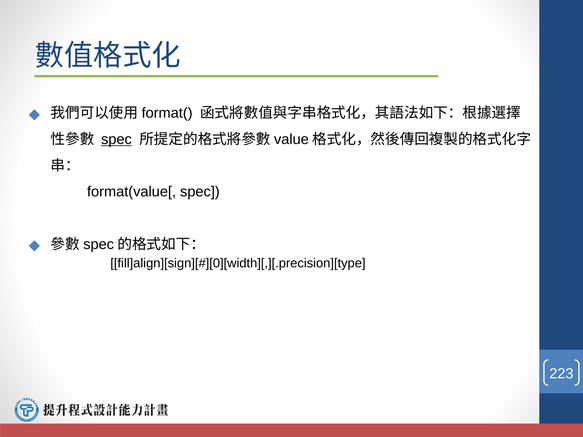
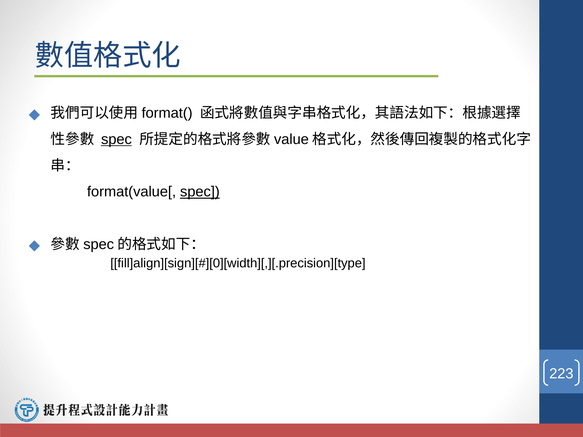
spec underline: none -> present (200, 192)
